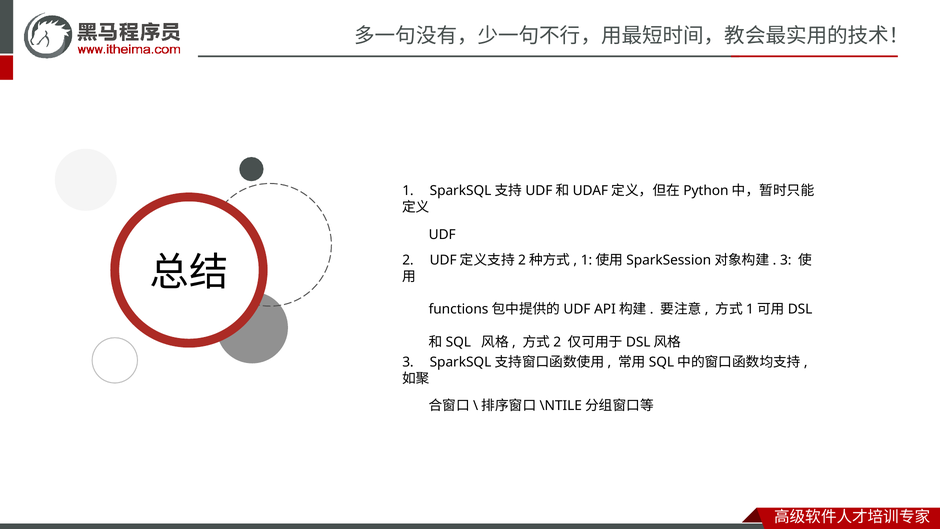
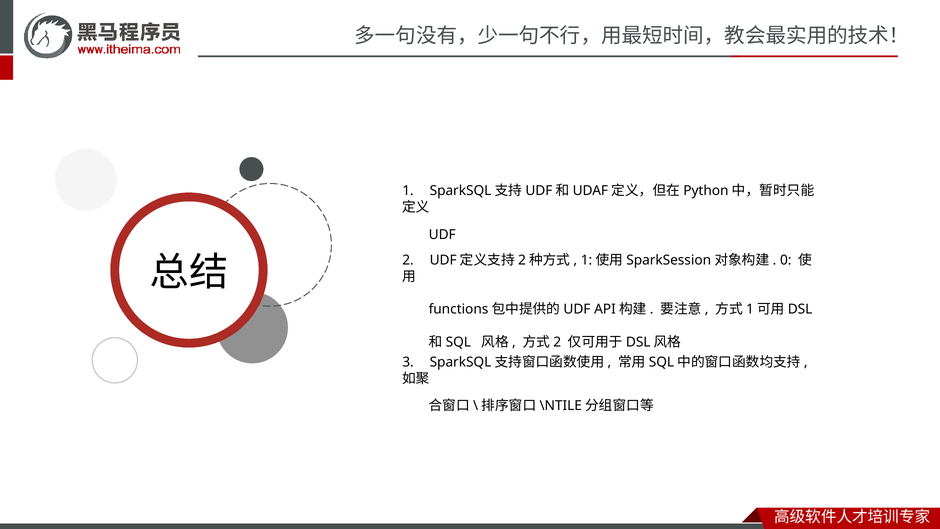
3: 3 -> 0 (786, 260)
